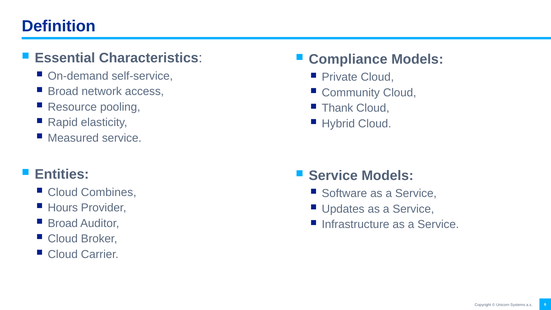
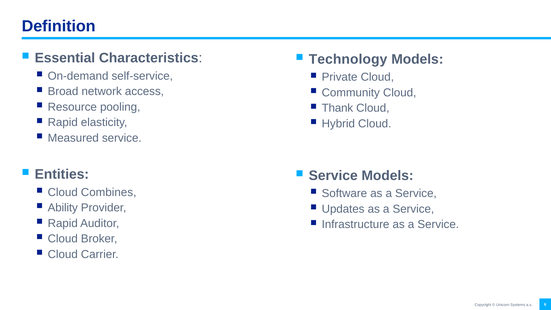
Compliance: Compliance -> Technology (348, 59)
Hours: Hours -> Ability (63, 208)
Broad: Broad -> Rapid (63, 223)
